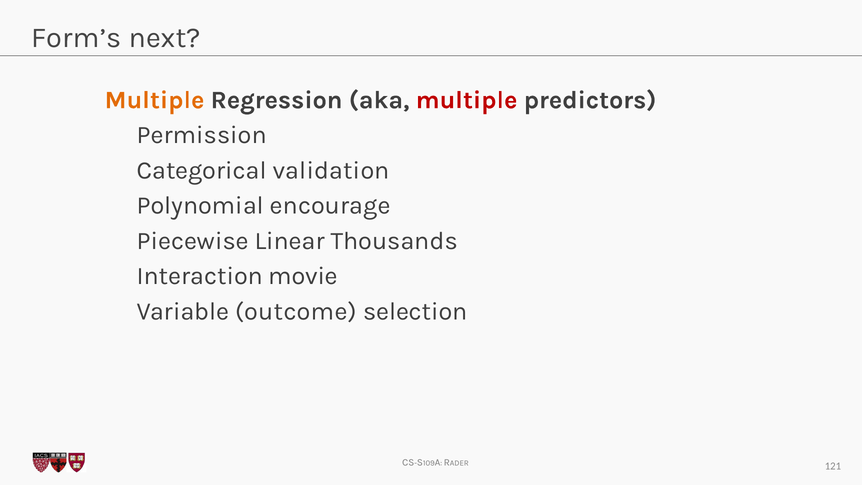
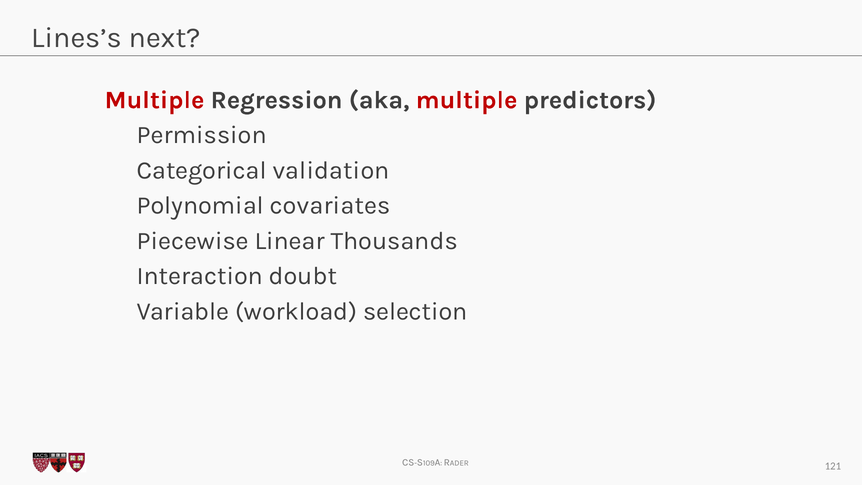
Form’s: Form’s -> Lines’s (76, 38)
Multiple colour: orange -> red (154, 100)
encourage: encourage -> covariates (330, 206)
movie: movie -> doubt (303, 276)
outcome: outcome -> workload (296, 311)
